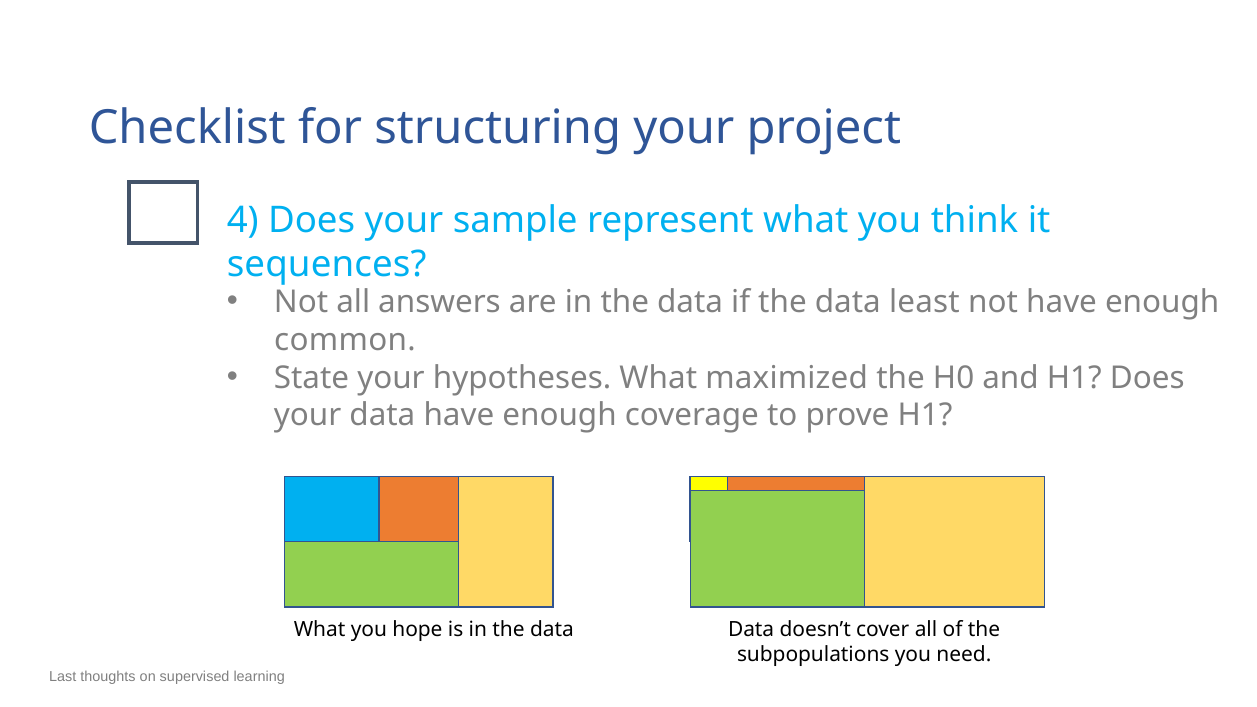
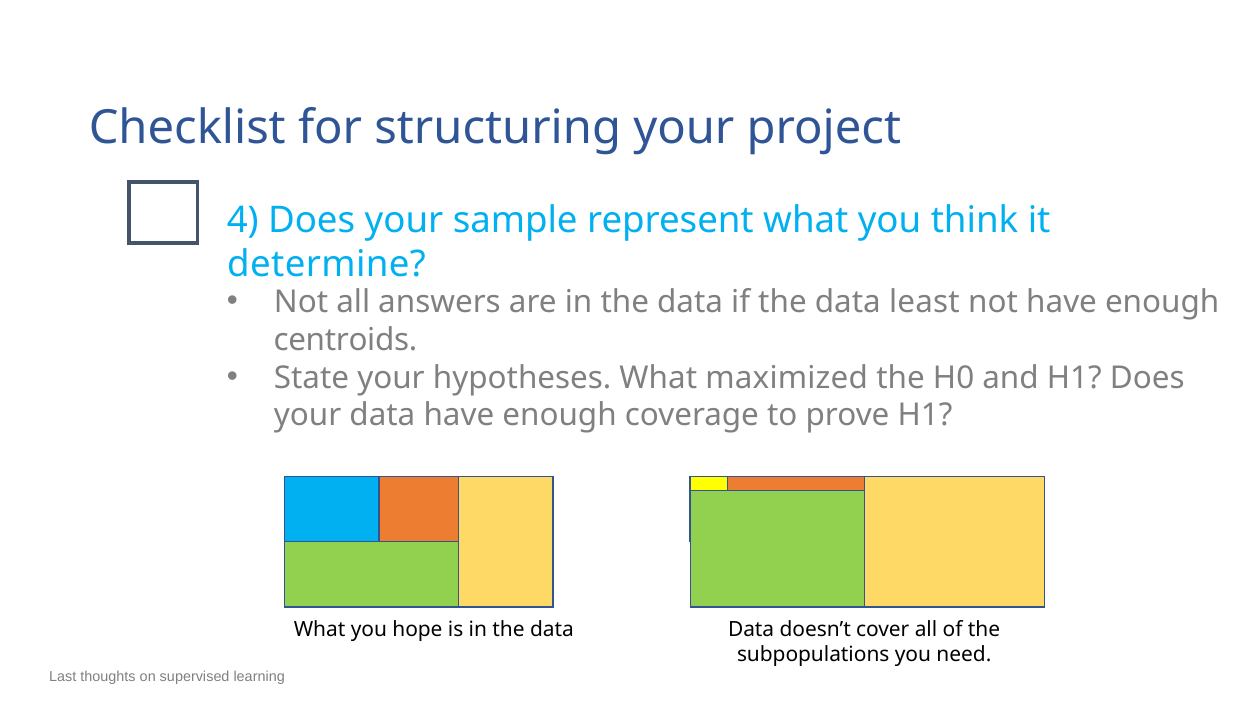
sequences: sequences -> determine (327, 264)
common: common -> centroids (345, 340)
